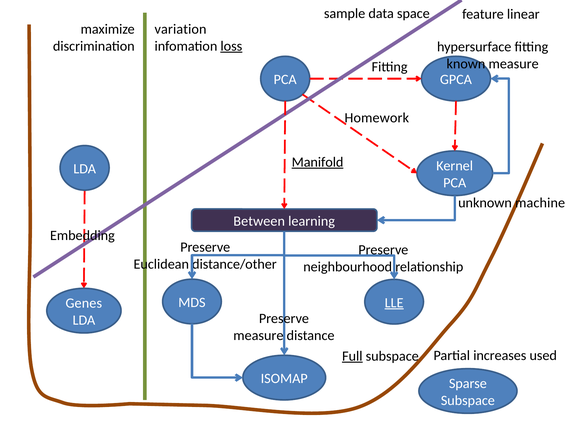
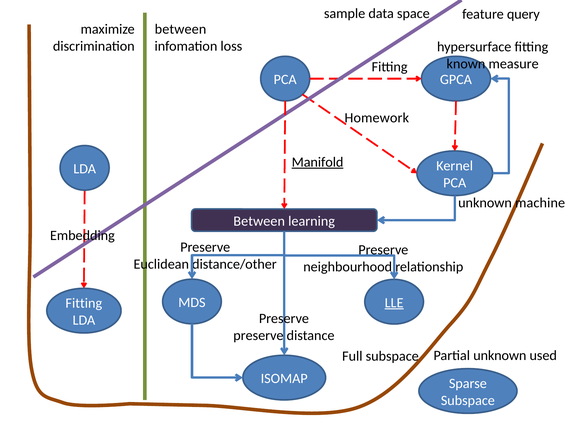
linear: linear -> query (523, 14)
variation: variation -> between (181, 29)
loss underline: present -> none (231, 46)
Genes: Genes -> Fitting (84, 303)
measure: measure -> preserve (258, 335)
Partial increases: increases -> unknown (500, 355)
Full underline: present -> none (352, 356)
